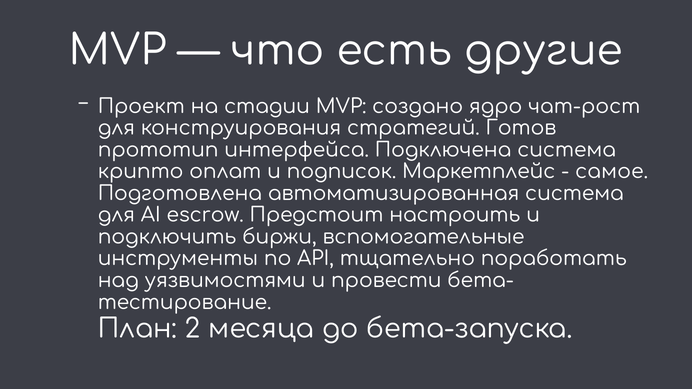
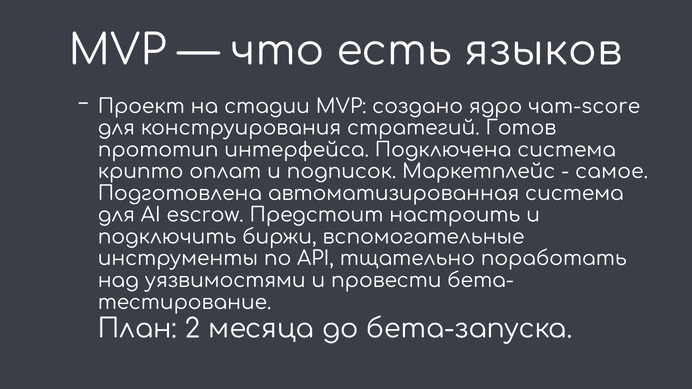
другие: другие -> языков (543, 51)
чат-рост: чат-рост -> чат-score (584, 106)
